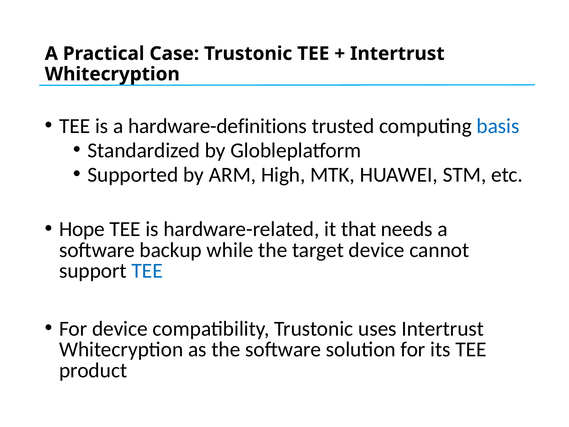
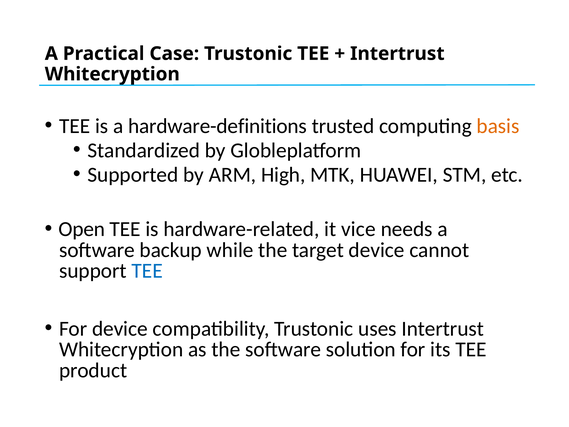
basis colour: blue -> orange (498, 126)
Hope: Hope -> Open (82, 229)
that: that -> vice (358, 229)
